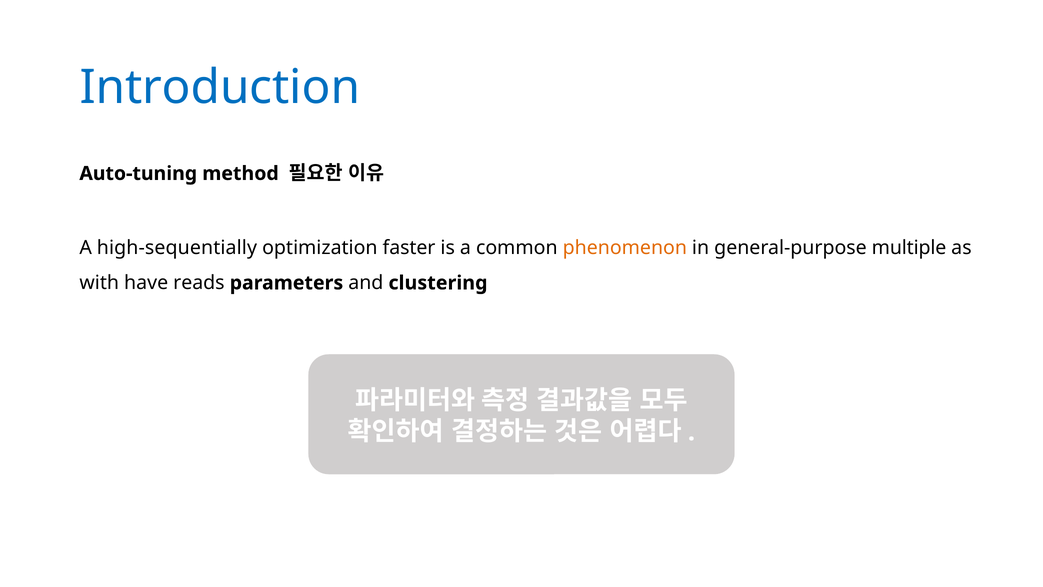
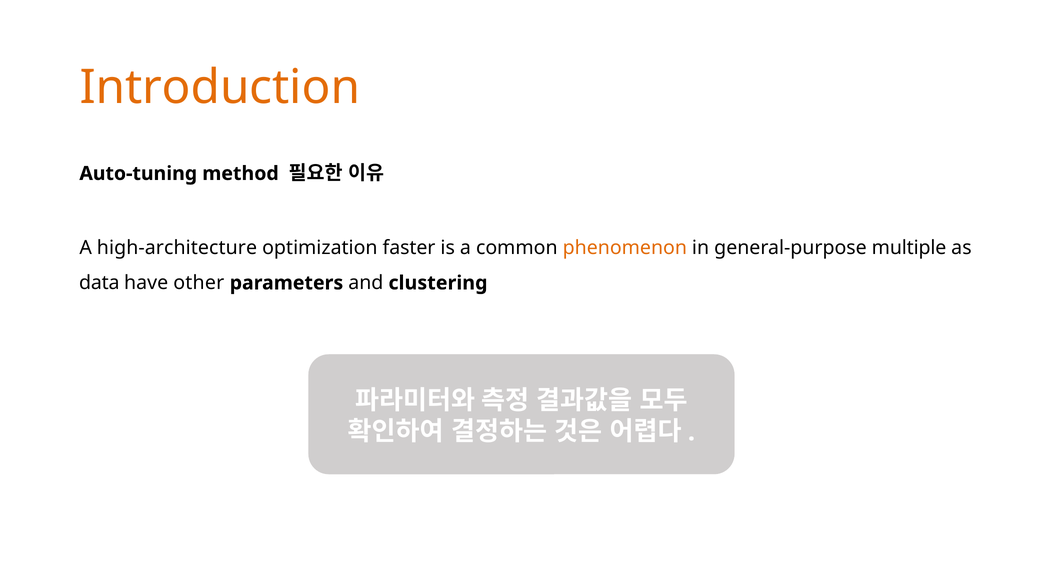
Introduction colour: blue -> orange (220, 88)
high-sequentially: high-sequentially -> high-architecture (177, 248)
with: with -> data (99, 283)
reads: reads -> other (199, 283)
